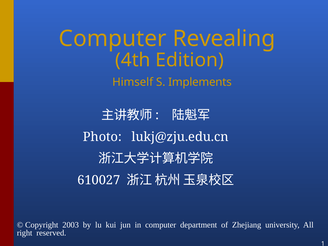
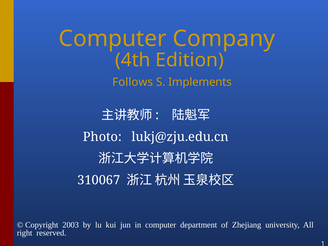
Revealing: Revealing -> Company (224, 39)
Himself: Himself -> Follows (133, 82)
610027: 610027 -> 310067 (99, 180)
